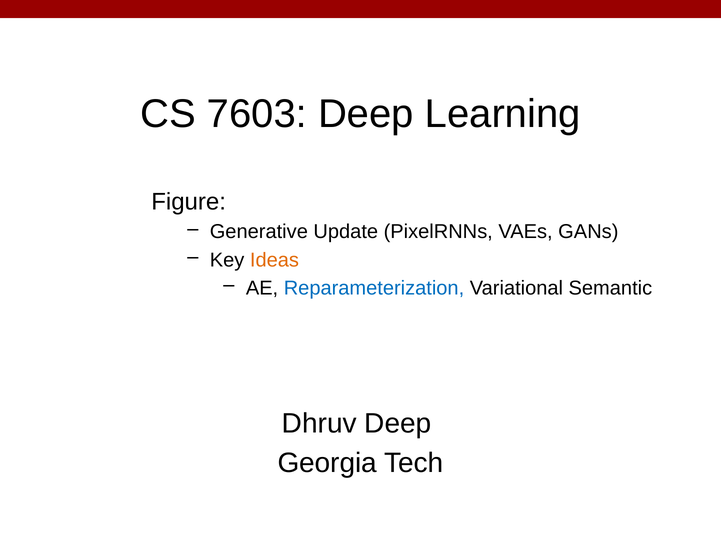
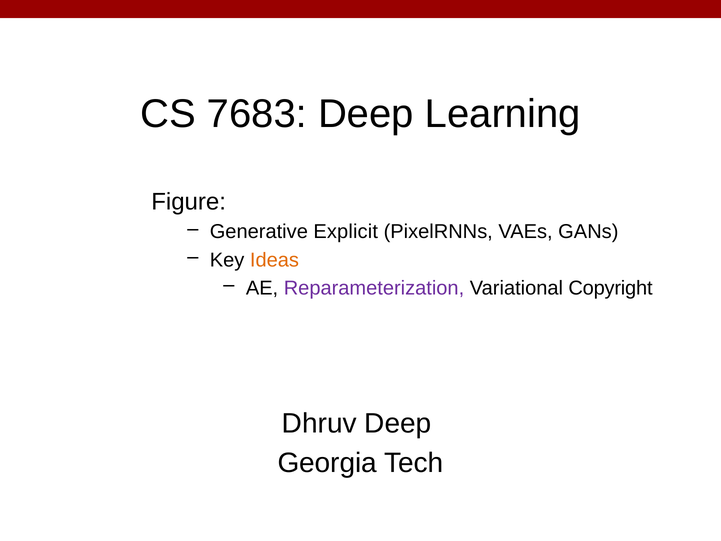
7603: 7603 -> 7683 (257, 114)
Update: Update -> Explicit (346, 232)
Reparameterization colour: blue -> purple (374, 288)
Semantic: Semantic -> Copyright (610, 288)
